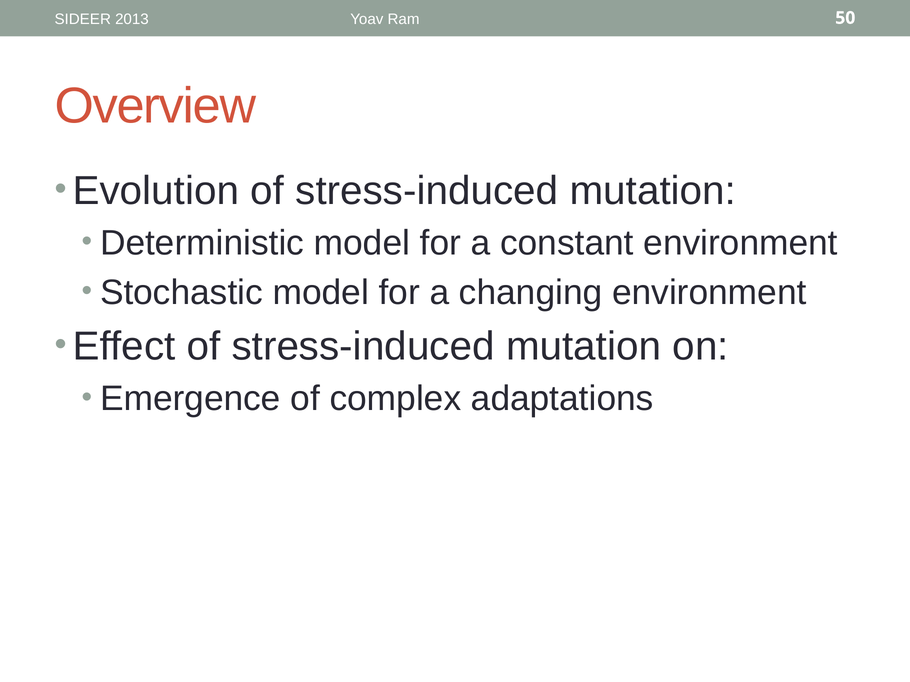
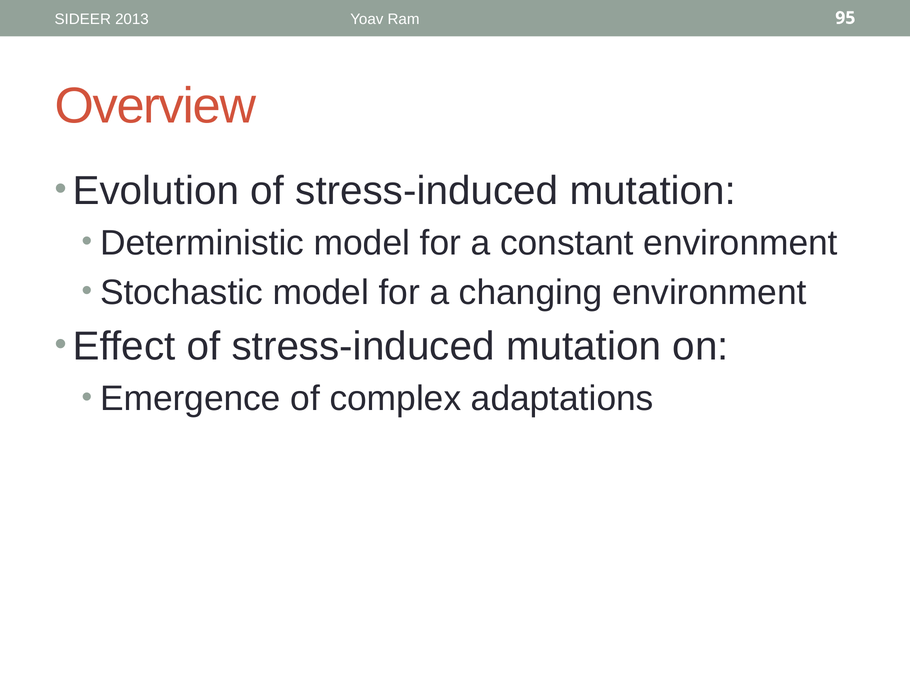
50: 50 -> 95 (845, 18)
